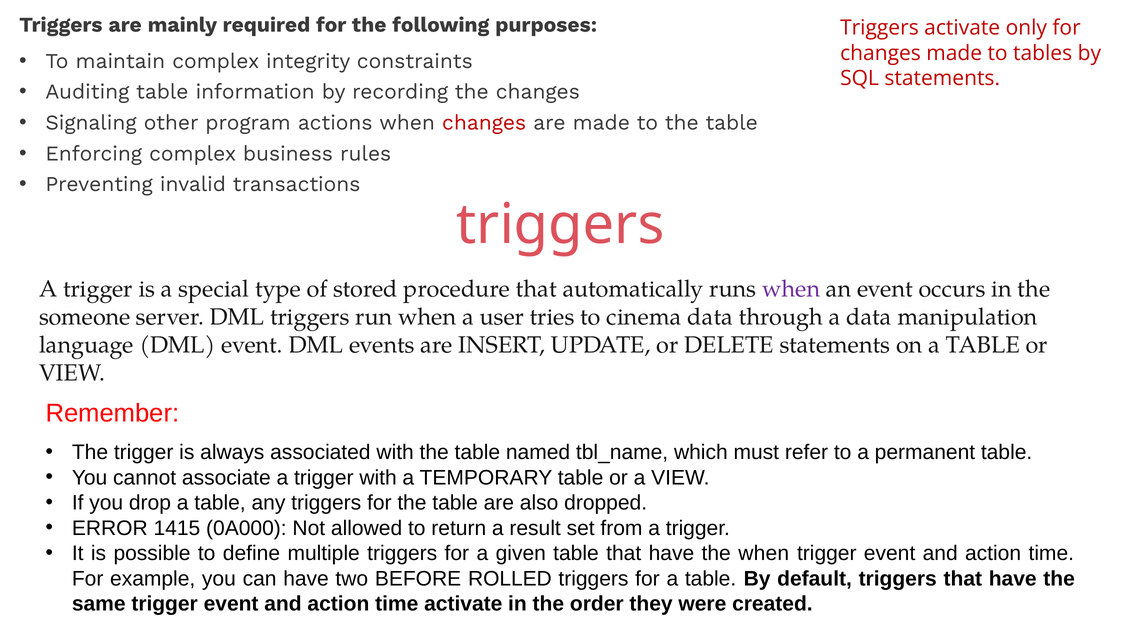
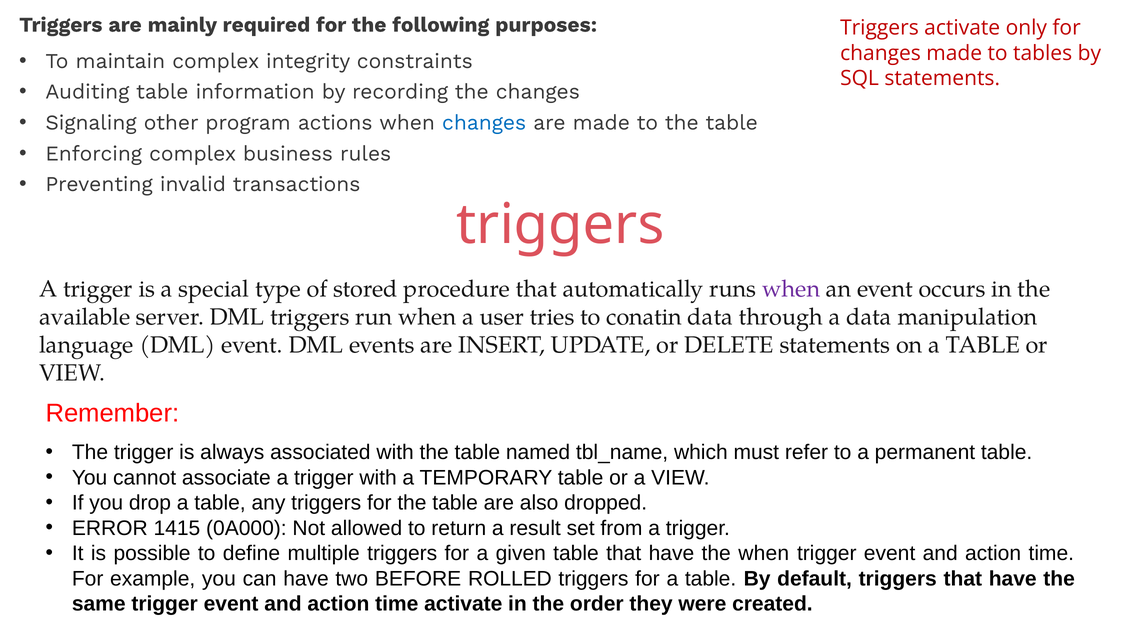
changes colour: red -> blue (484, 123)
someone: someone -> available (85, 317)
cinema: cinema -> conatin (644, 317)
